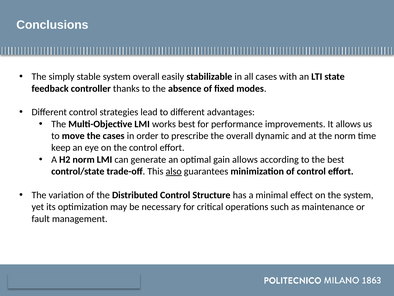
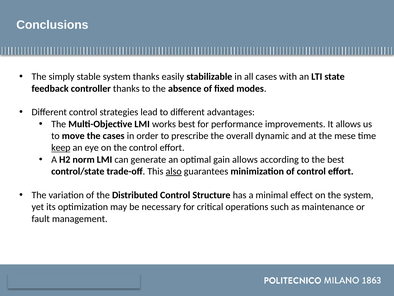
system overall: overall -> thanks (146, 77)
the norm: norm -> mese (345, 136)
keep underline: none -> present (61, 147)
